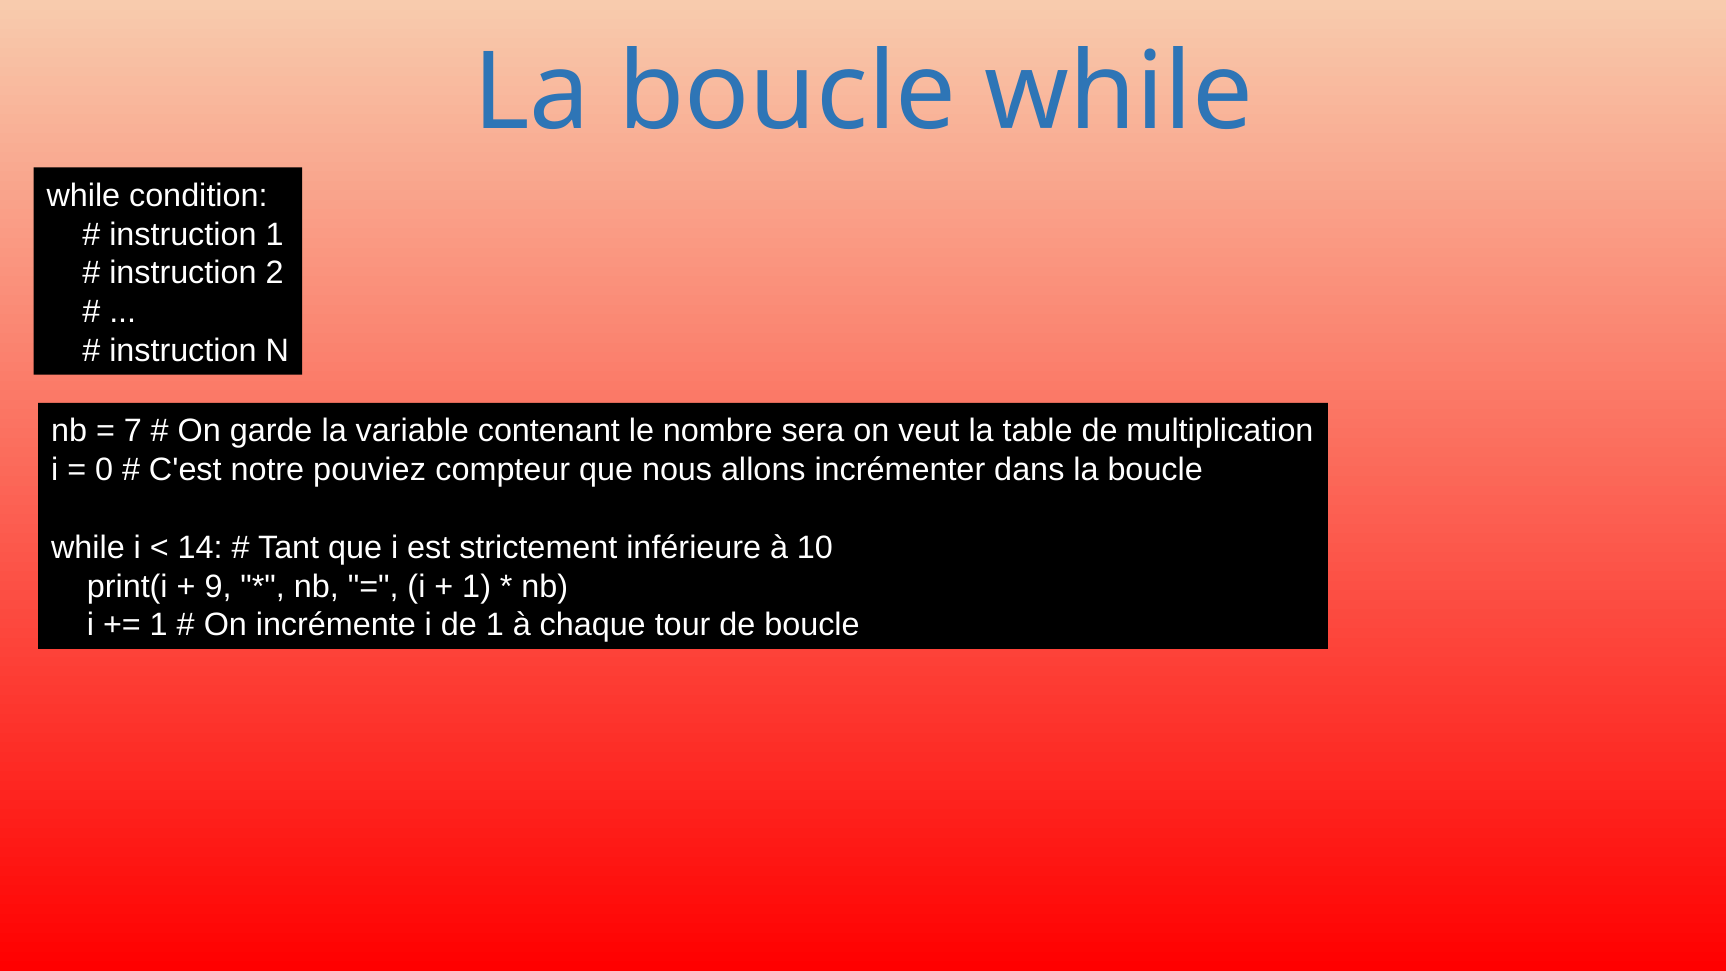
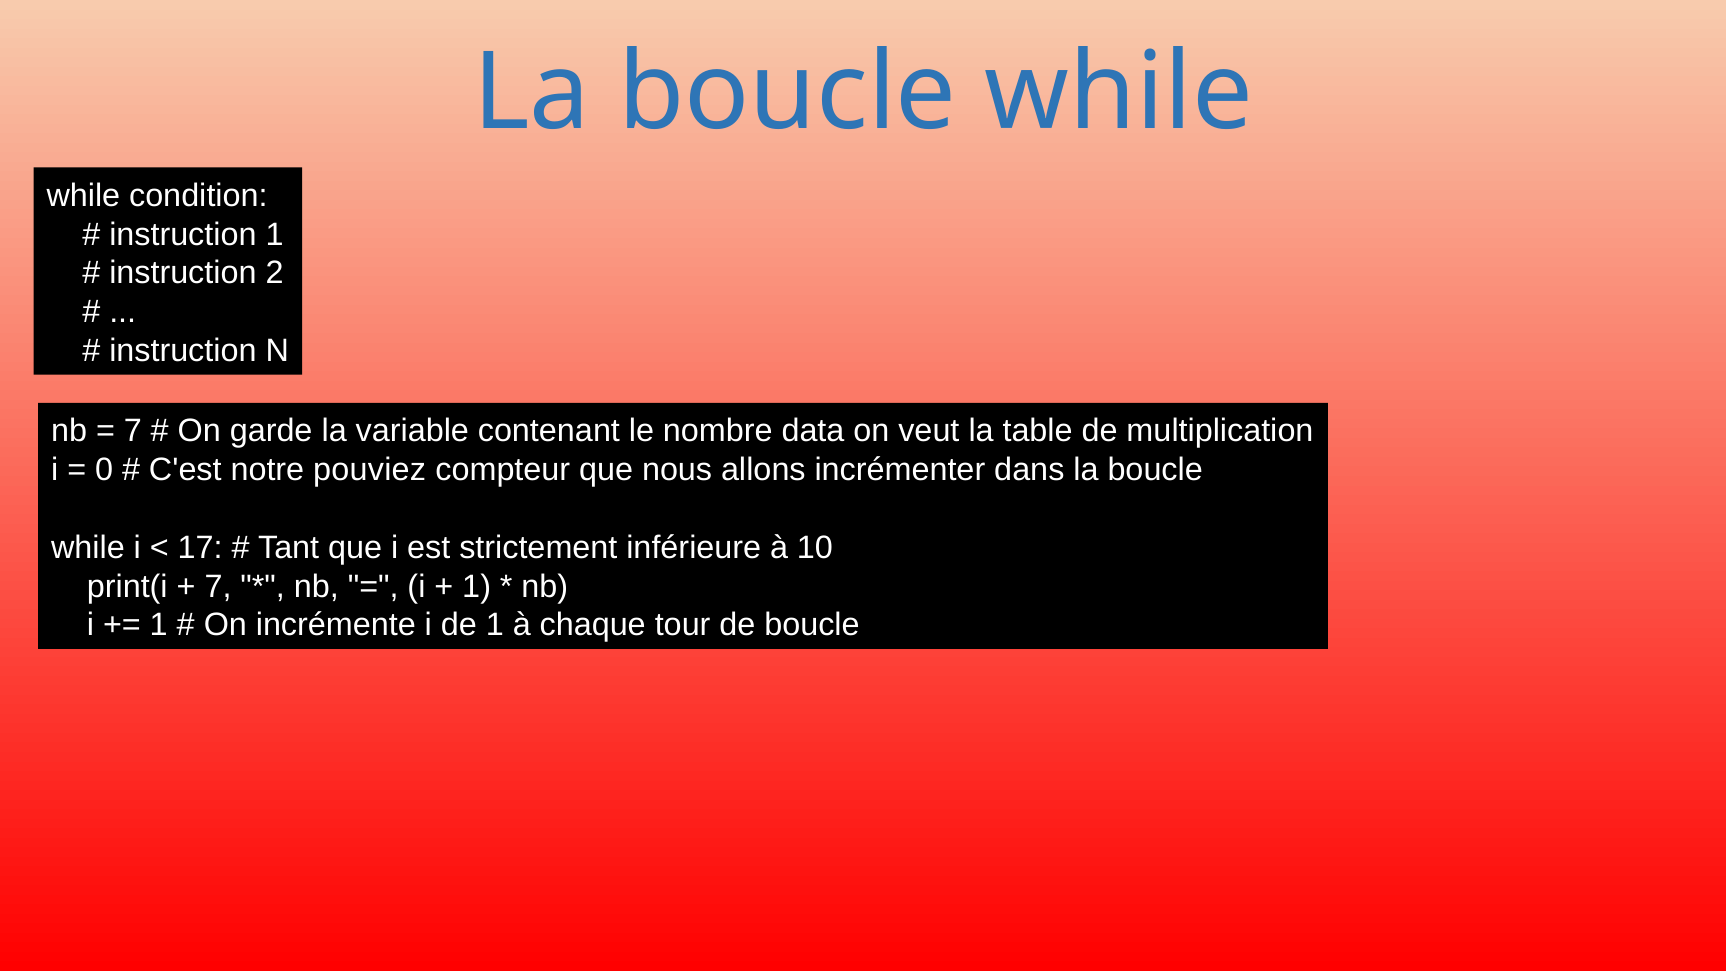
sera: sera -> data (813, 431)
14: 14 -> 17 (200, 548)
9: 9 -> 7 (218, 586)
